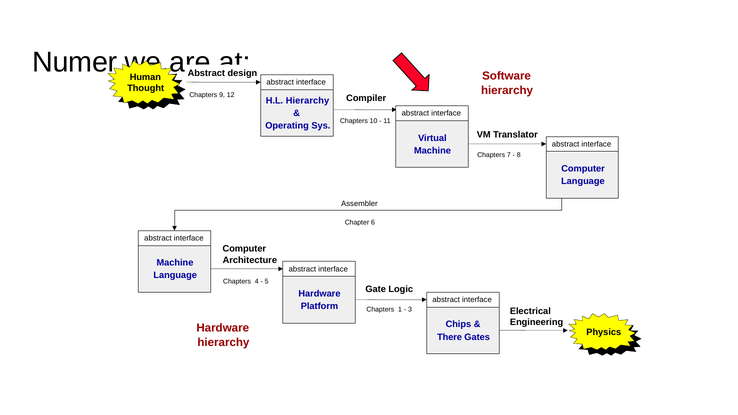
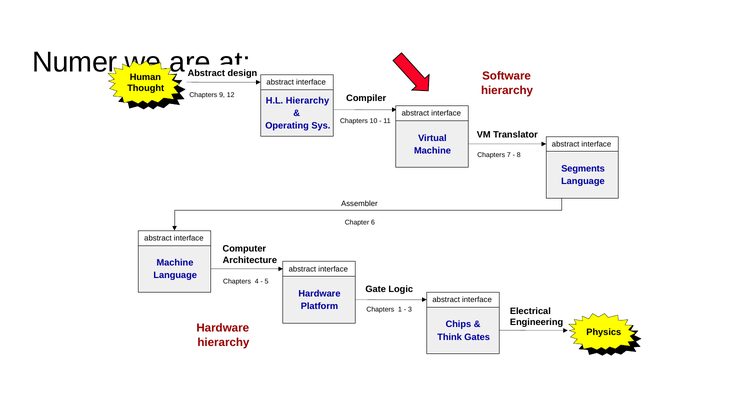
Computer: Computer -> Segments (583, 169)
There: There -> Think (450, 337)
